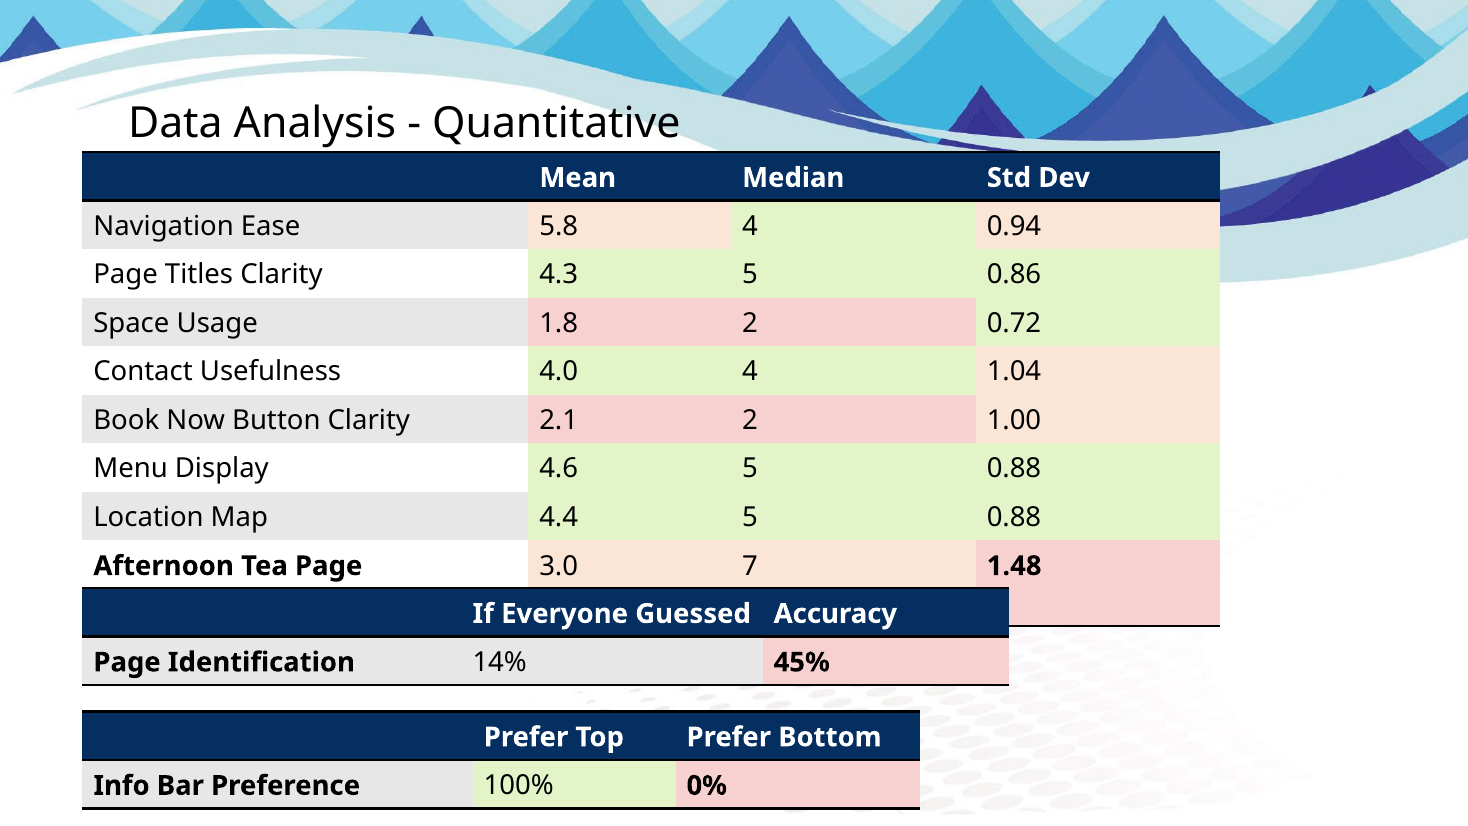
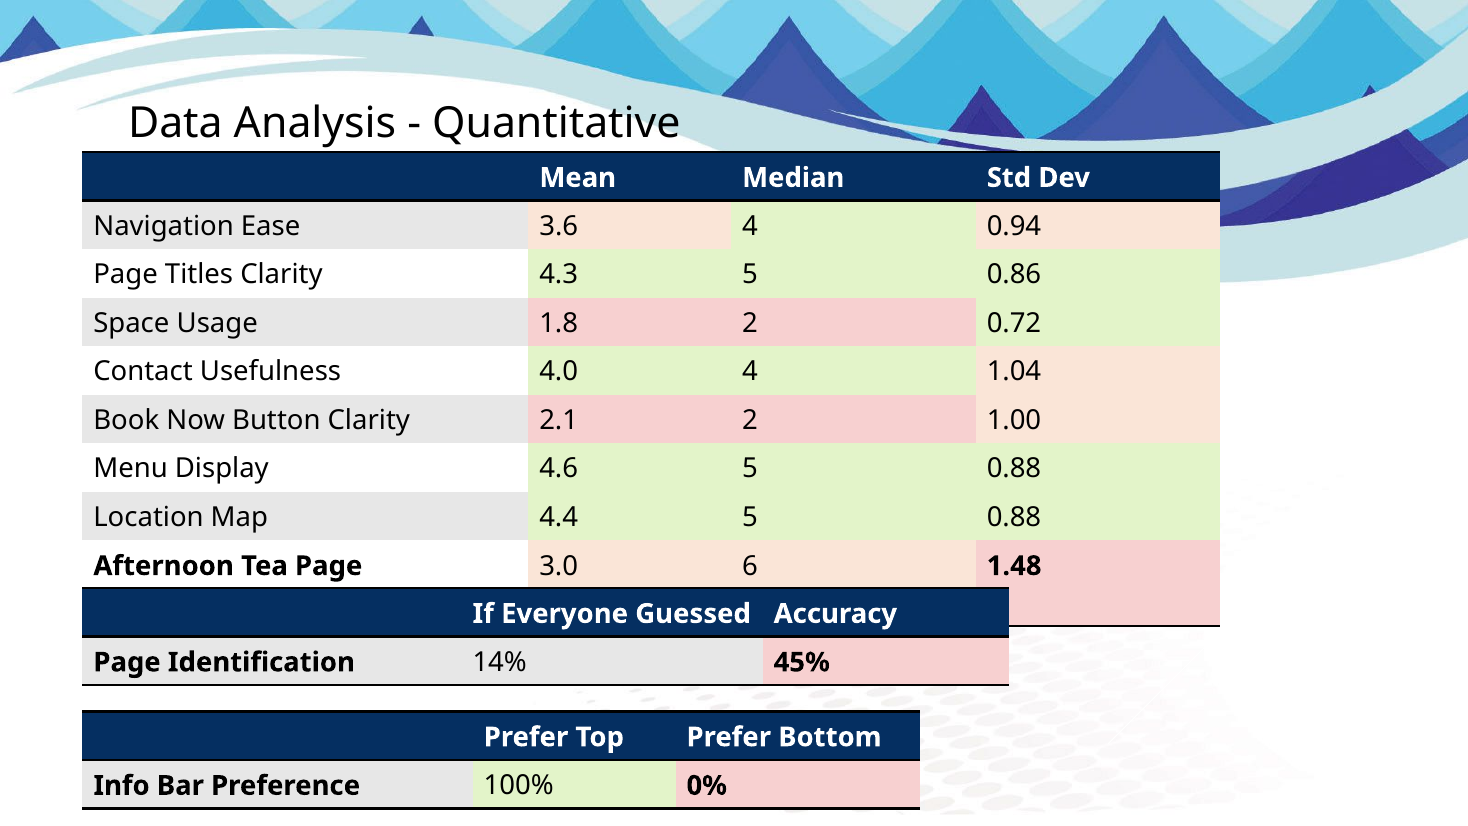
5.8: 5.8 -> 3.6 (559, 226)
7: 7 -> 6 (750, 566)
